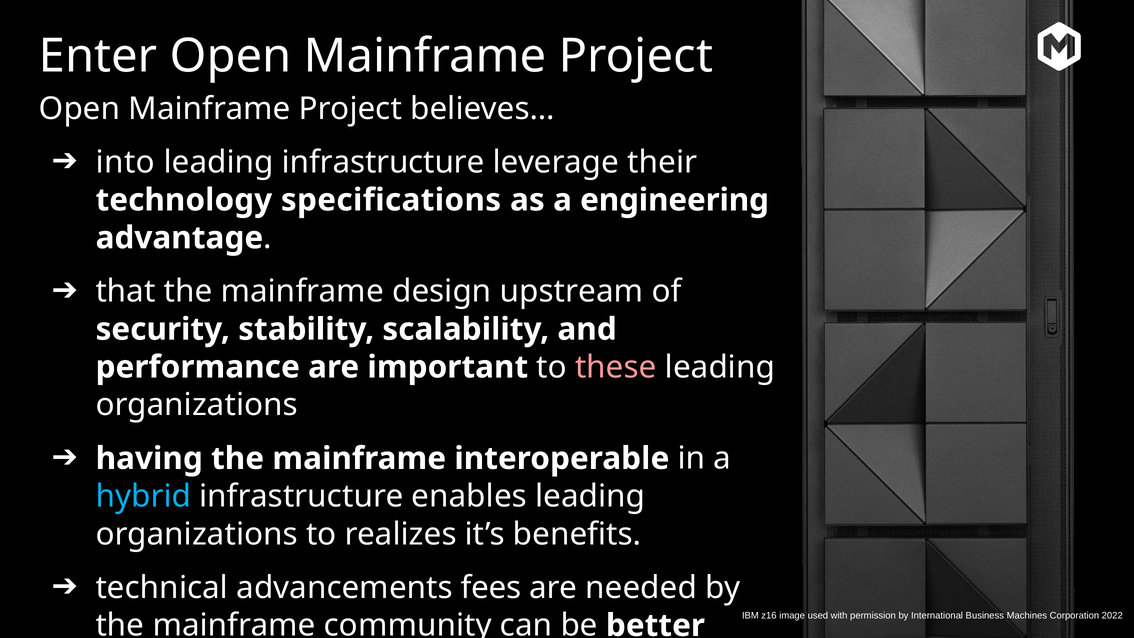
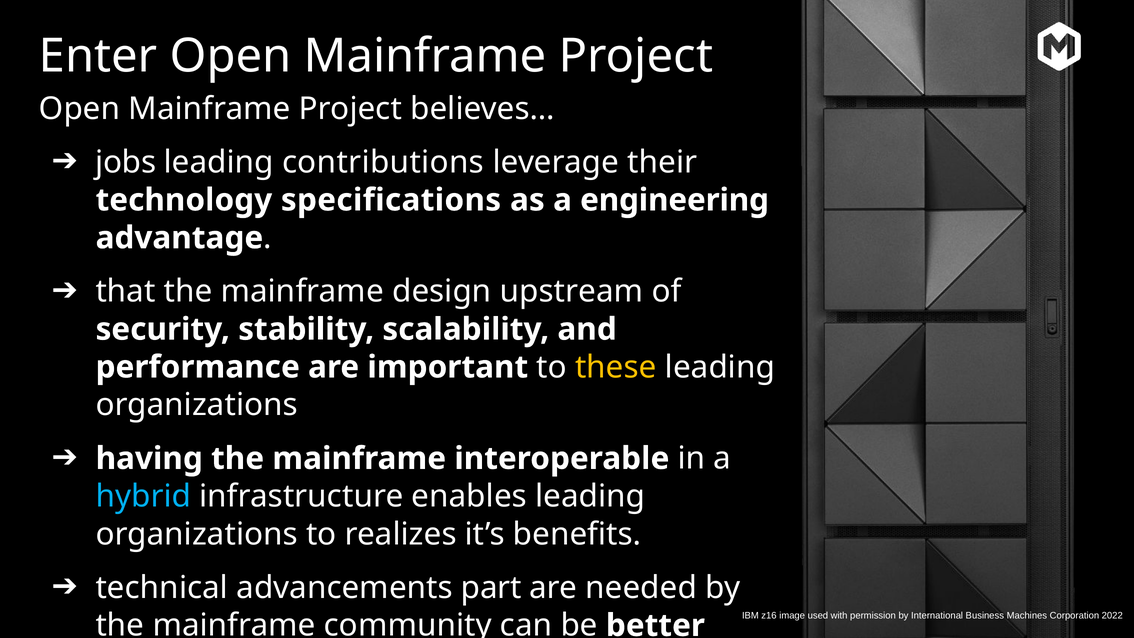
into: into -> jobs (126, 162)
leading infrastructure: infrastructure -> contributions (383, 162)
these colour: pink -> yellow (616, 367)
fees: fees -> part (491, 588)
